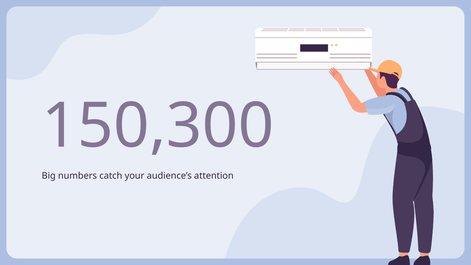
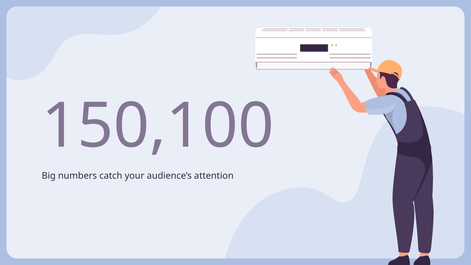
150,300: 150,300 -> 150,100 (158, 126)
